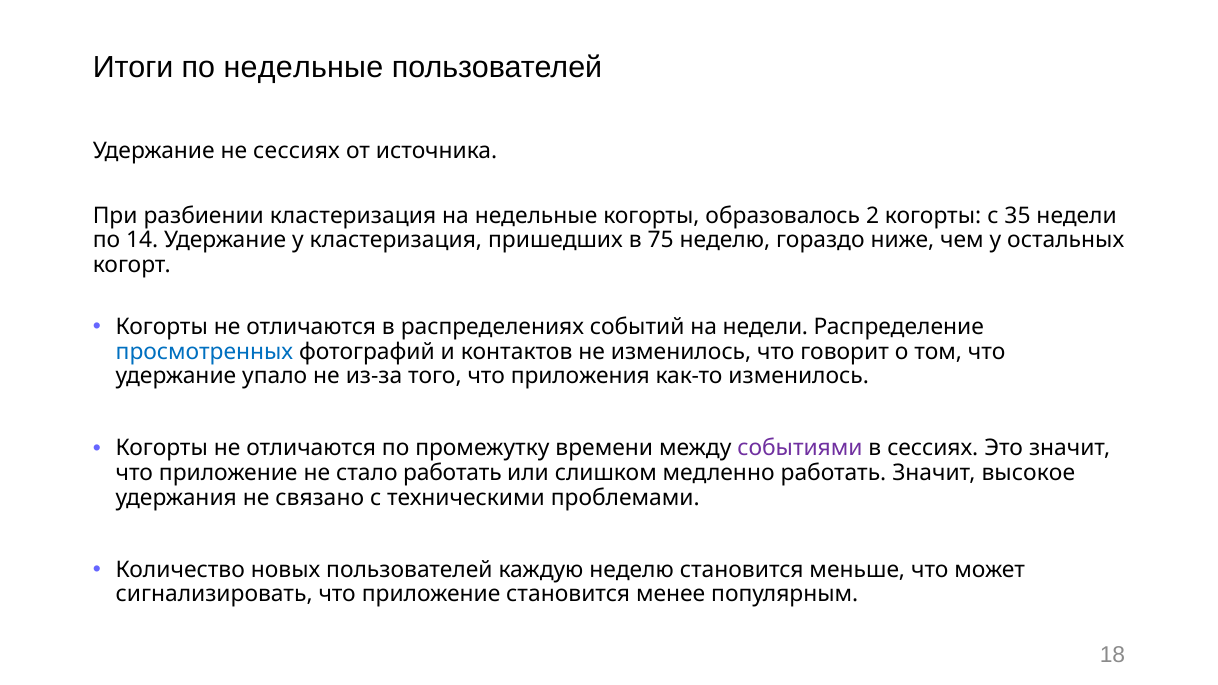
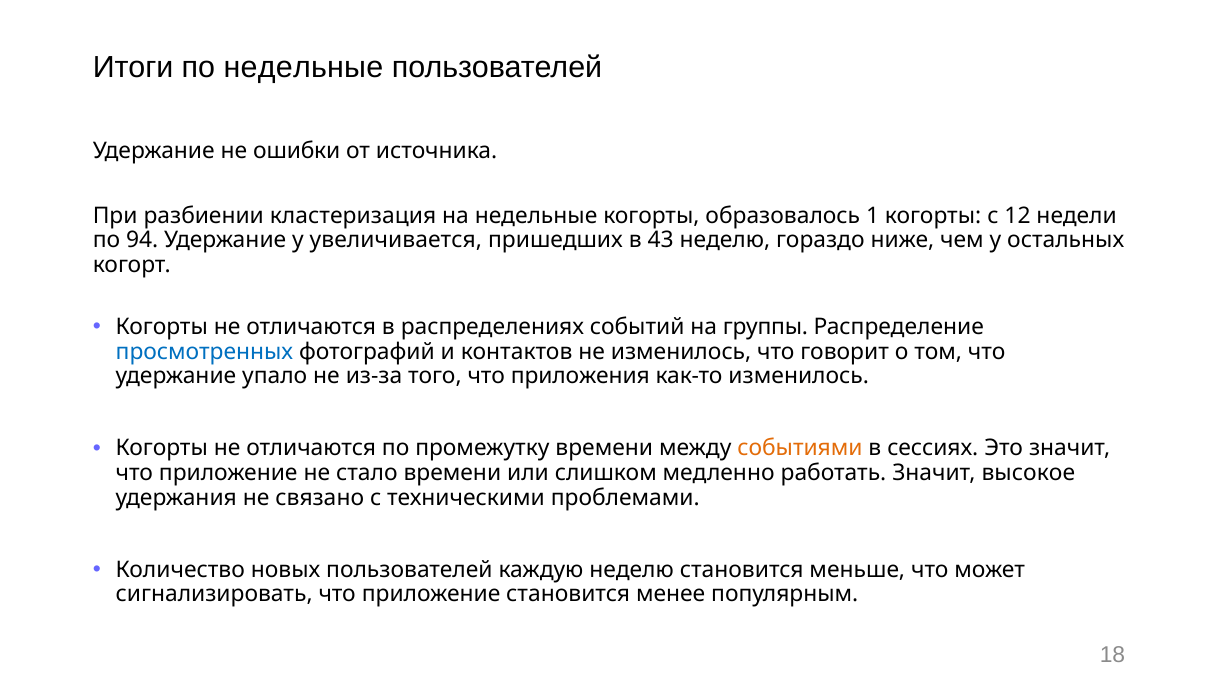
не сессиях: сессиях -> ошибки (297, 151)
2: 2 -> 1 (873, 216)
35: 35 -> 12 (1018, 216)
14: 14 -> 94 (142, 240)
у кластеризация: кластеризация -> увеличивается (396, 240)
75: 75 -> 43 (661, 240)
на недели: недели -> группы (765, 327)
событиями colour: purple -> orange (800, 448)
стало работать: работать -> времени (452, 473)
